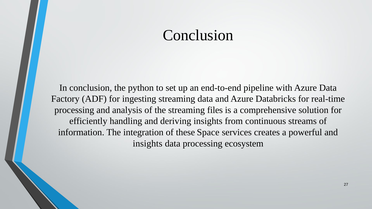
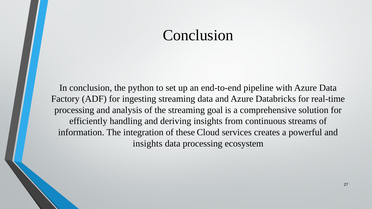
files: files -> goal (215, 110)
Space: Space -> Cloud (208, 132)
